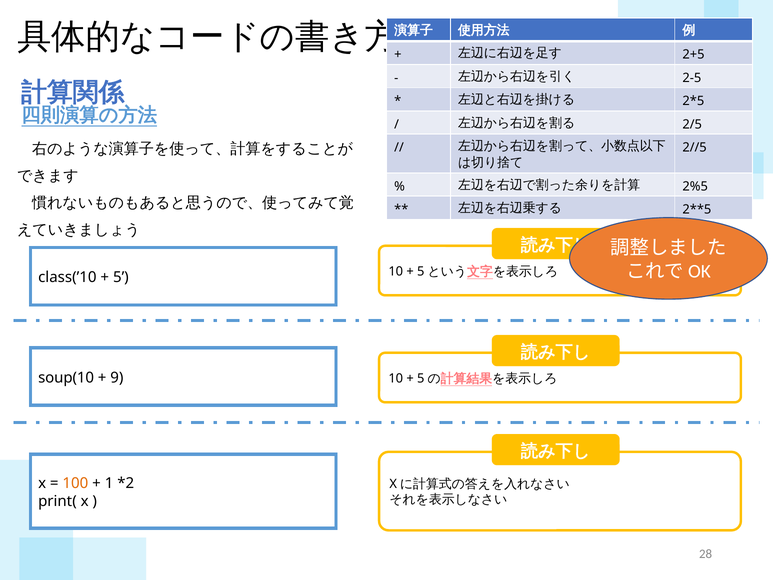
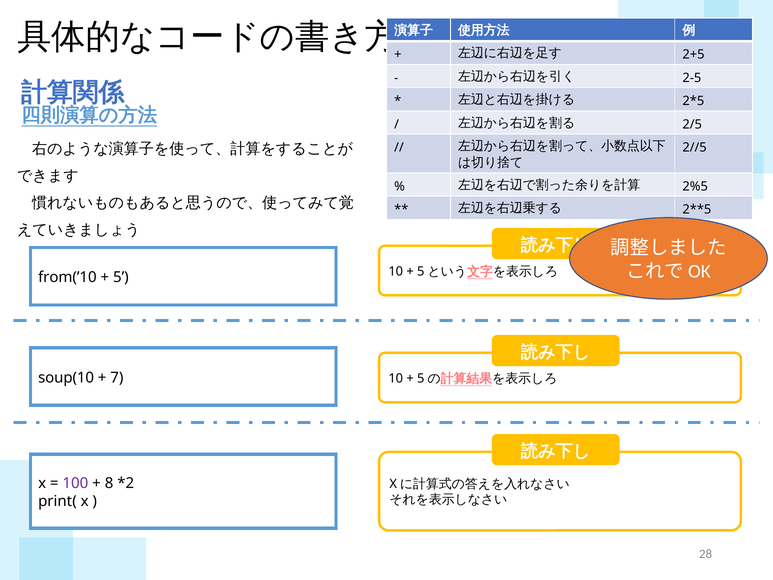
class(’10: class(’10 -> from(’10 (67, 277)
9: 9 -> 7 (117, 377)
100 colour: orange -> purple (75, 483)
1: 1 -> 8 (109, 483)
